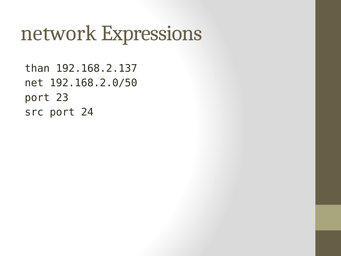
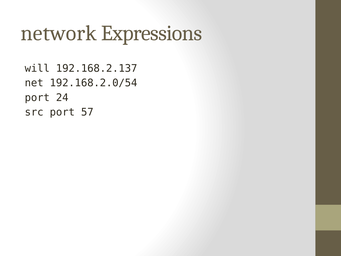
than: than -> will (37, 68)
192.168.2.0/50: 192.168.2.0/50 -> 192.168.2.0/54 (94, 83)
23: 23 -> 24 (62, 98)
24: 24 -> 57 (87, 112)
